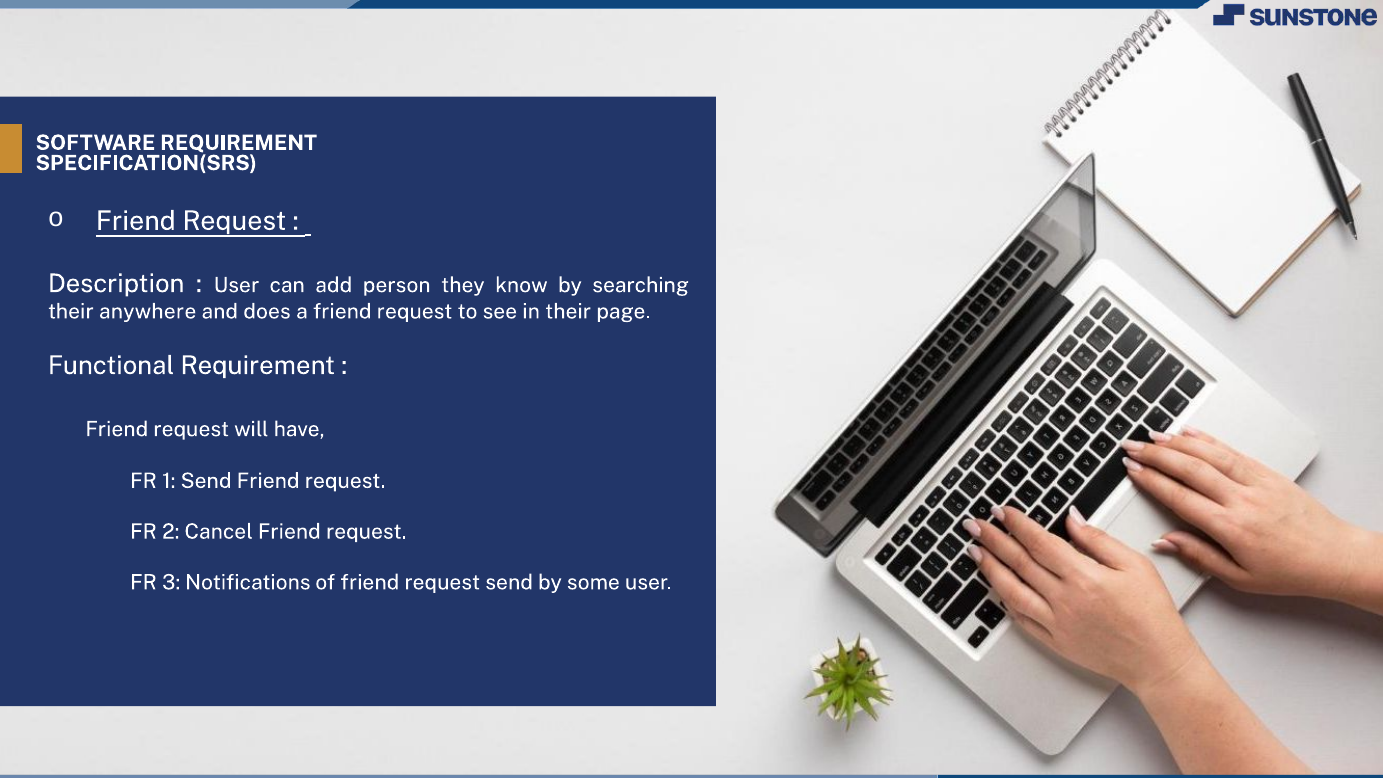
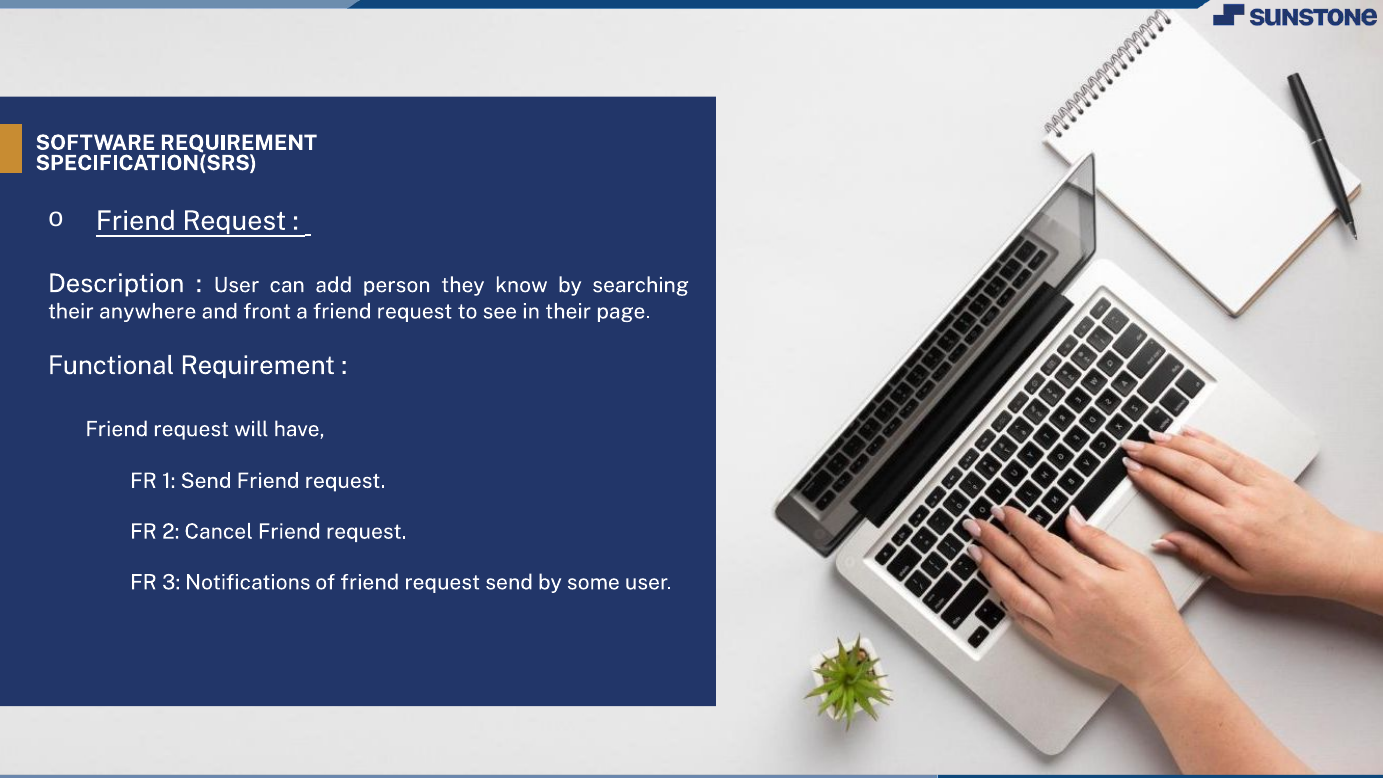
does: does -> front (267, 311)
